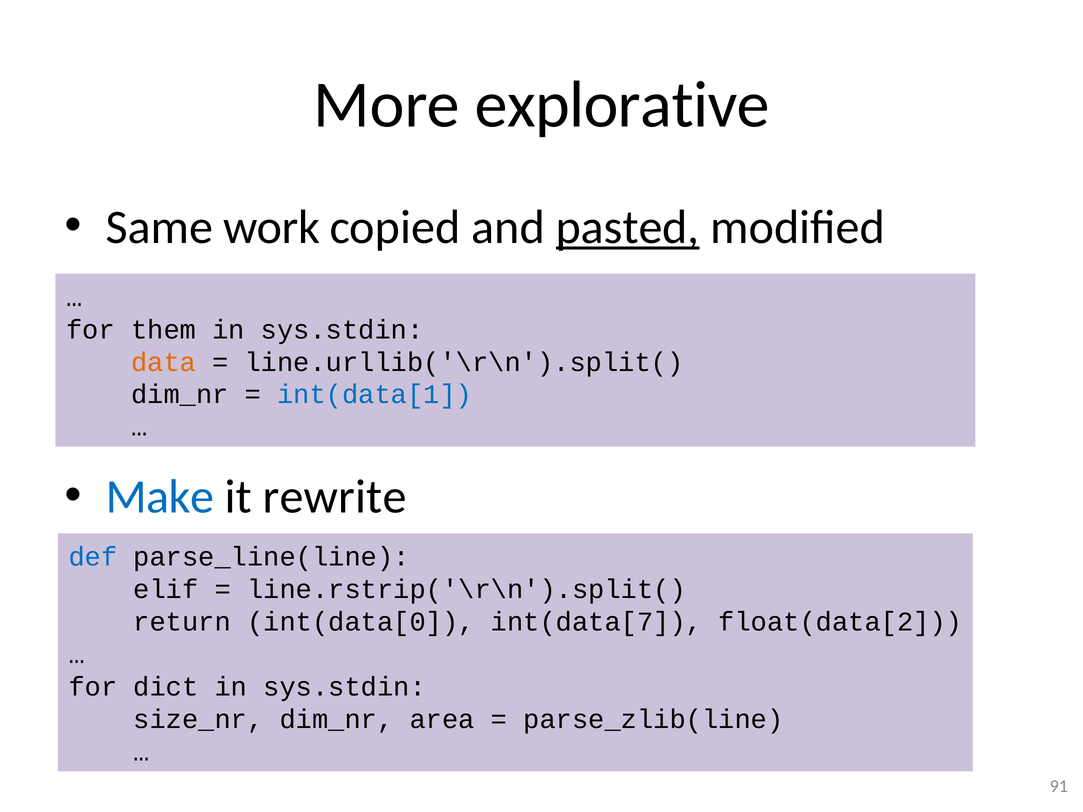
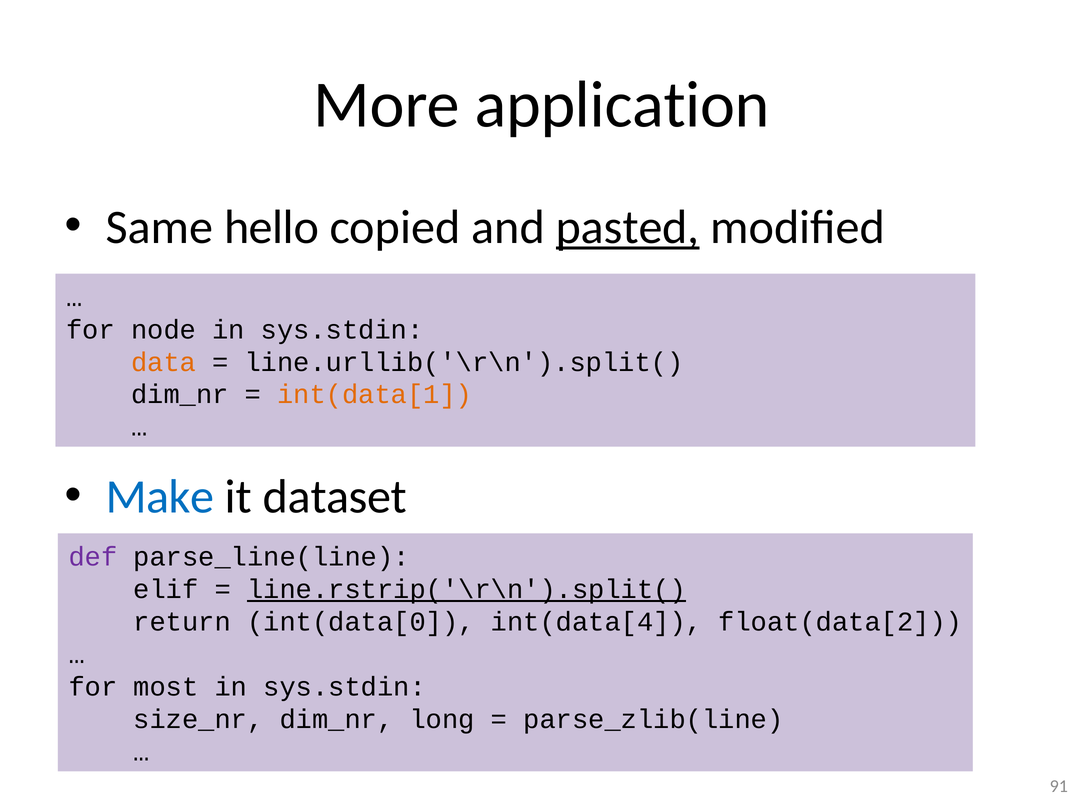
explorative: explorative -> application (622, 105)
work: work -> hello (271, 227)
them: them -> node (164, 330)
int(data[1 colour: blue -> orange (375, 395)
rewrite: rewrite -> dataset (335, 497)
def colour: blue -> purple (93, 557)
line.rstrip('\r\n').split( underline: none -> present (467, 589)
int(data[7: int(data[7 -> int(data[4 (596, 622)
dict: dict -> most (166, 687)
area: area -> long (442, 719)
